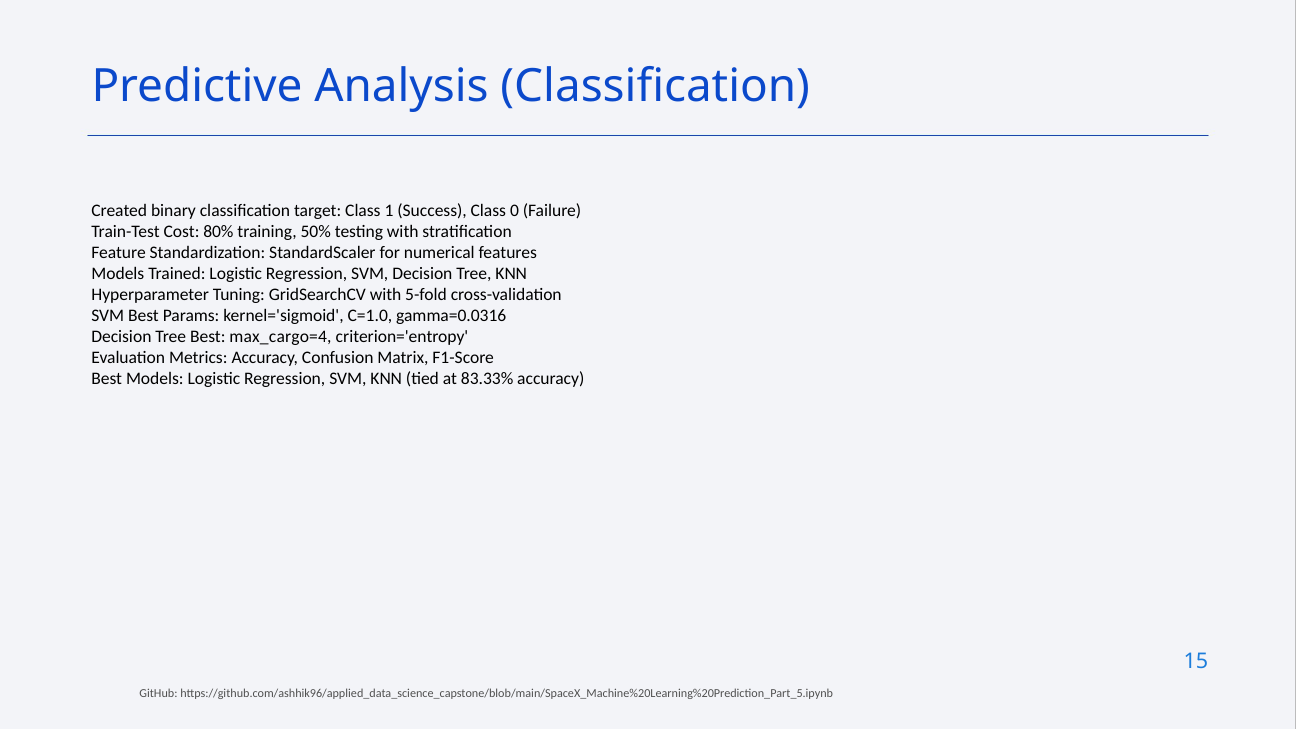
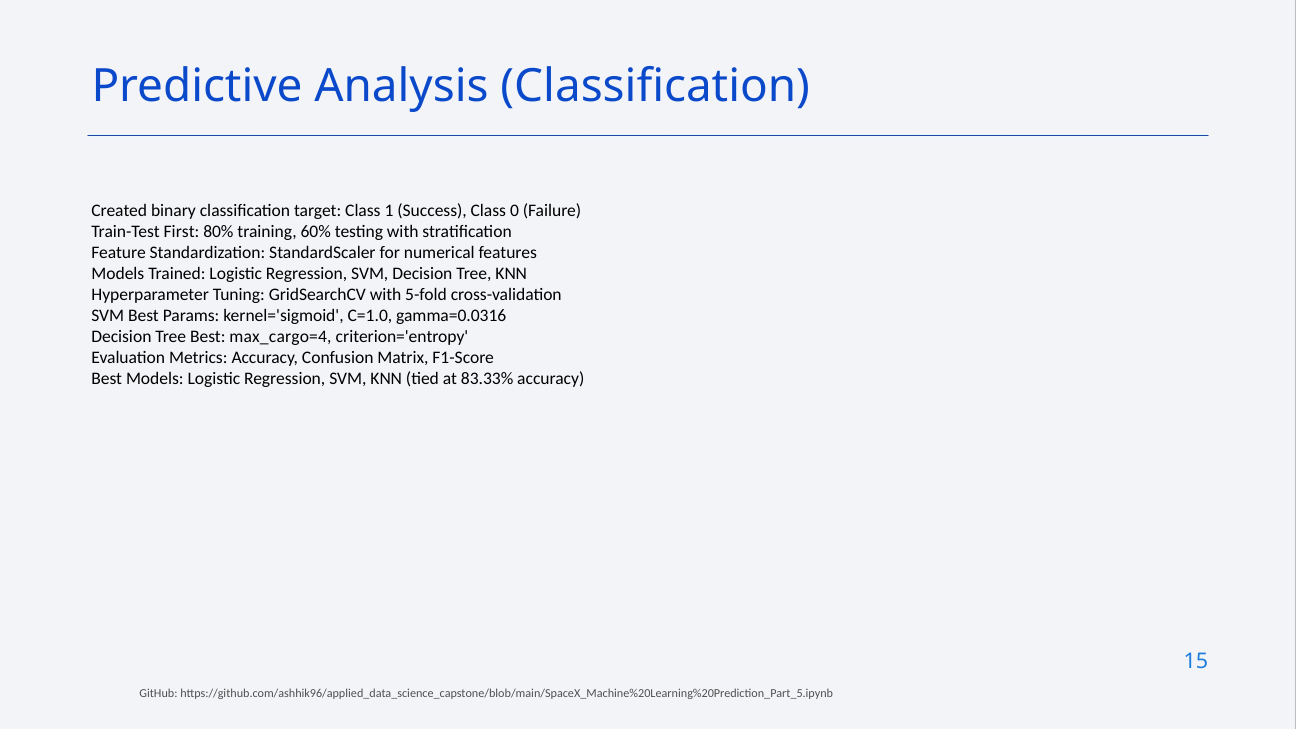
Cost: Cost -> First (182, 231)
50%: 50% -> 60% (316, 231)
